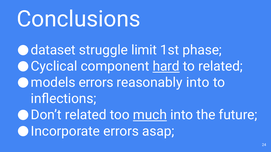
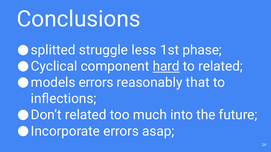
dataset: dataset -> splitted (53, 50)
limit: limit -> less (144, 50)
reasonably into: into -> that (198, 83)
much underline: present -> none (150, 115)
